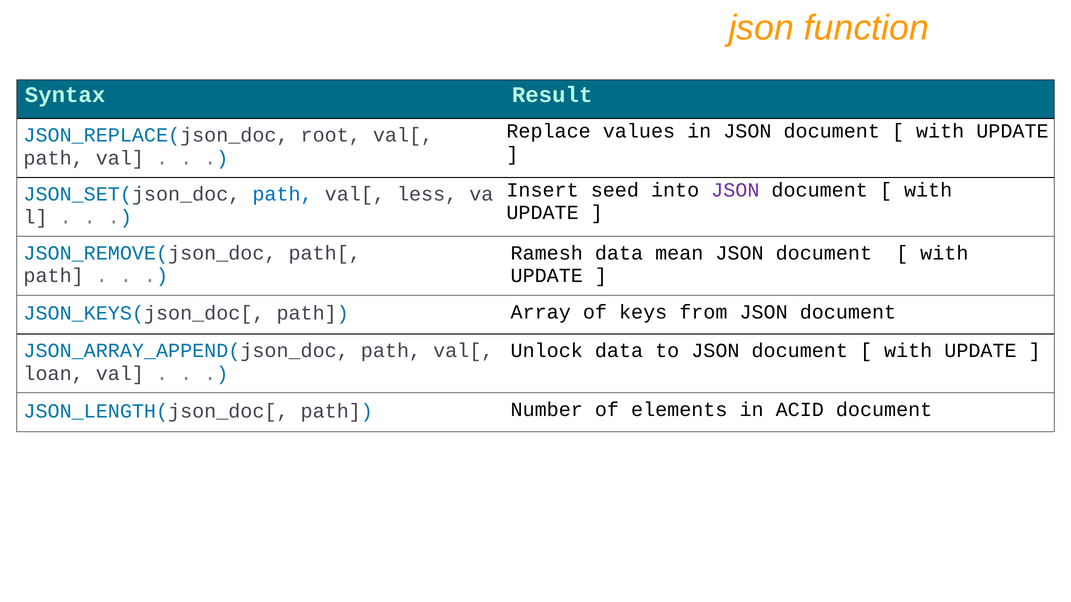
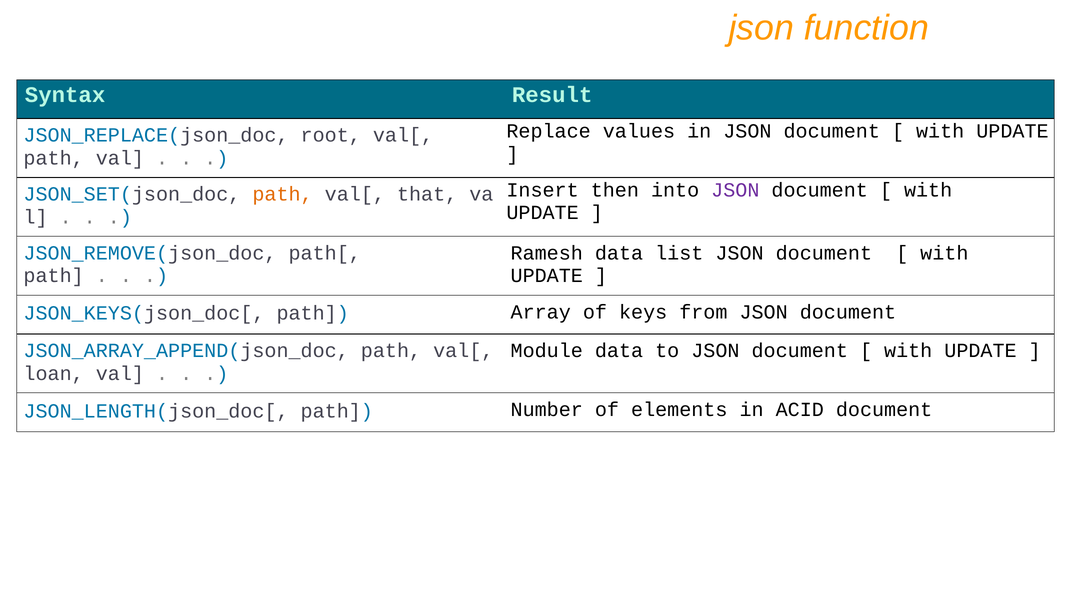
seed: seed -> then (615, 190)
path colour: blue -> orange (283, 194)
less: less -> that (427, 194)
mean: mean -> list (679, 253)
Unlock: Unlock -> Module (547, 351)
